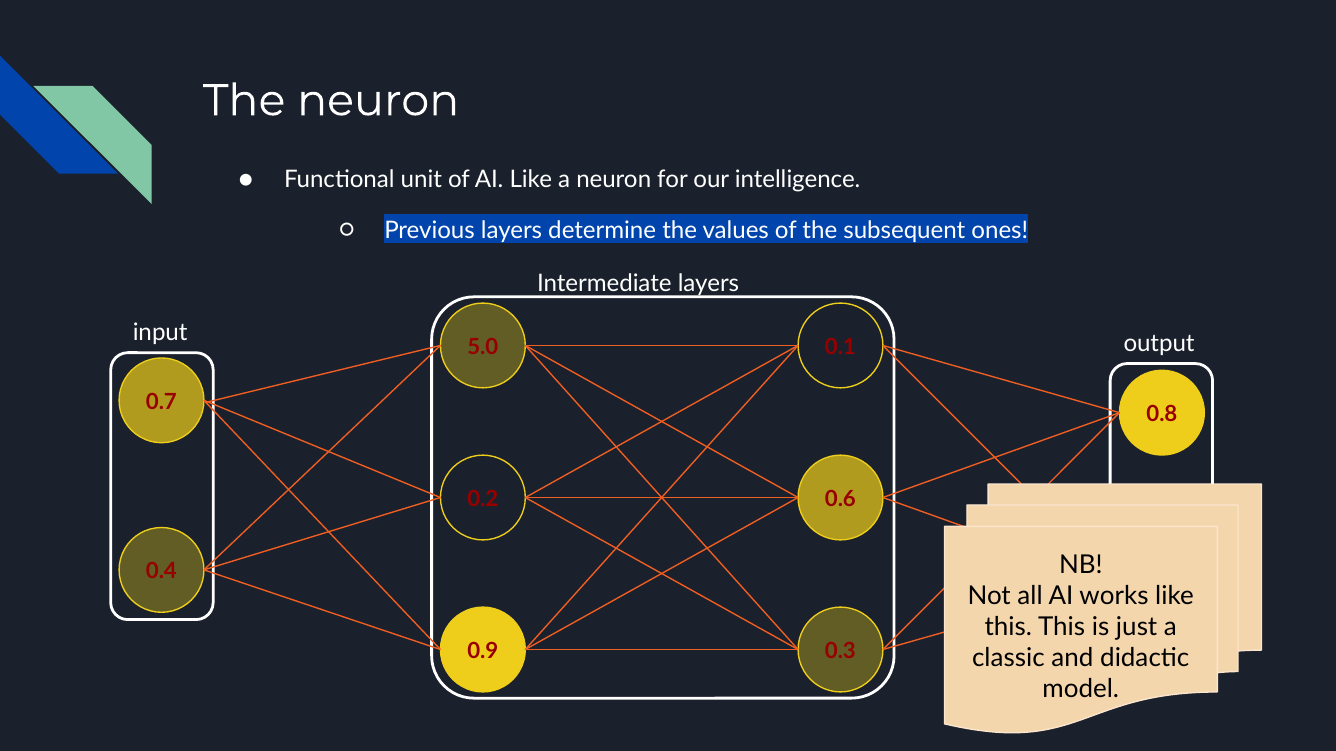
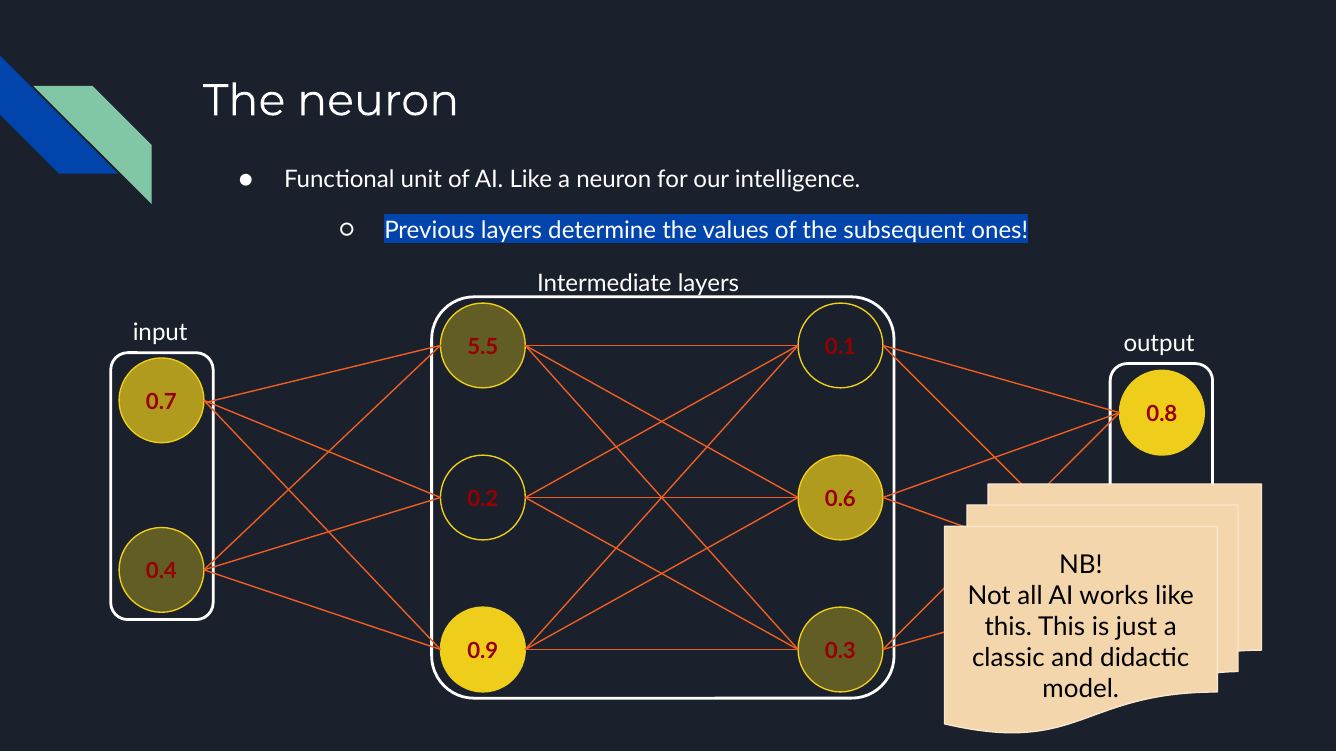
5.0: 5.0 -> 5.5 (483, 347)
